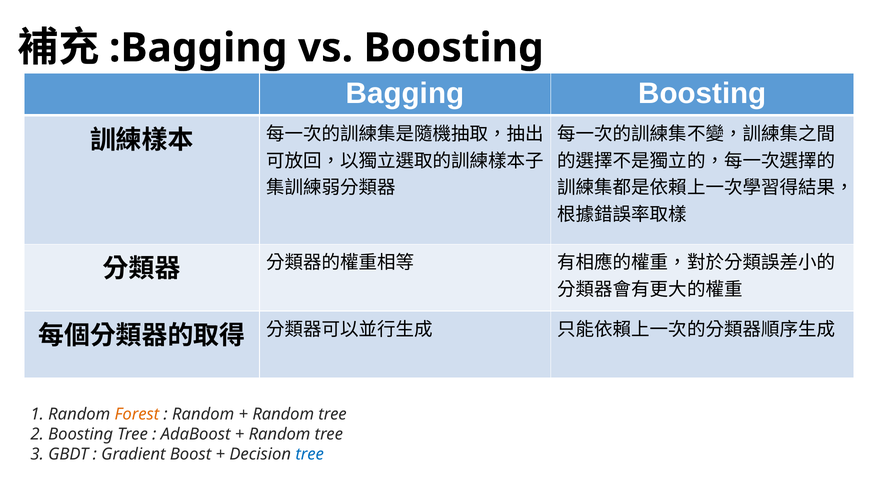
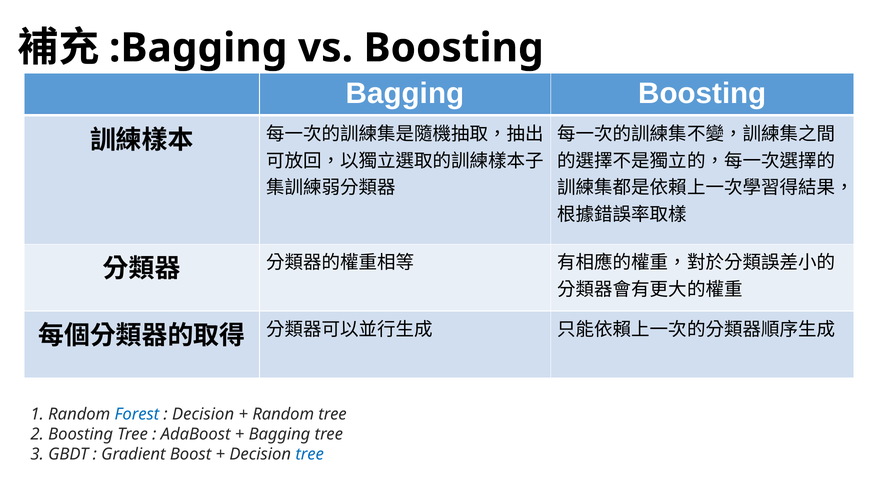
Forest colour: orange -> blue (137, 414)
Random: Random -> Decision (203, 414)
Random: Random -> Bagging (280, 434)
